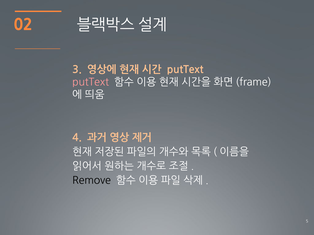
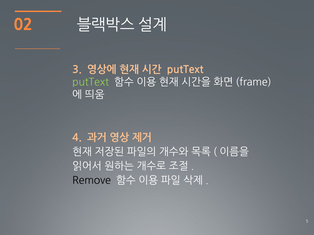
putText colour: pink -> light green (91, 82)
